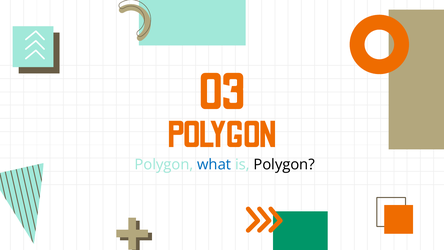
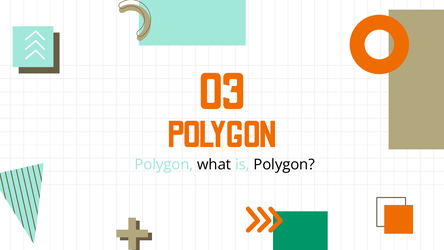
what colour: blue -> black (214, 165)
